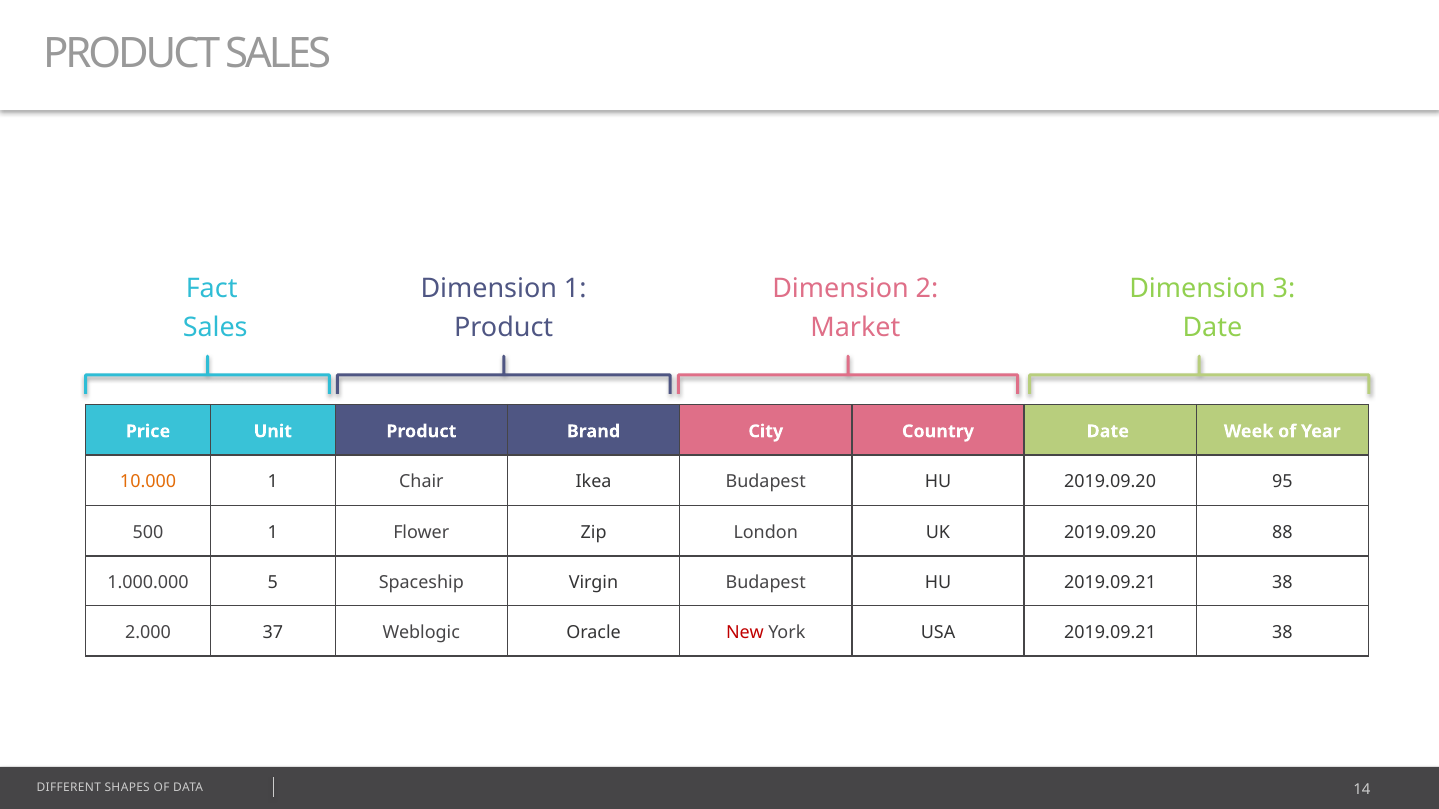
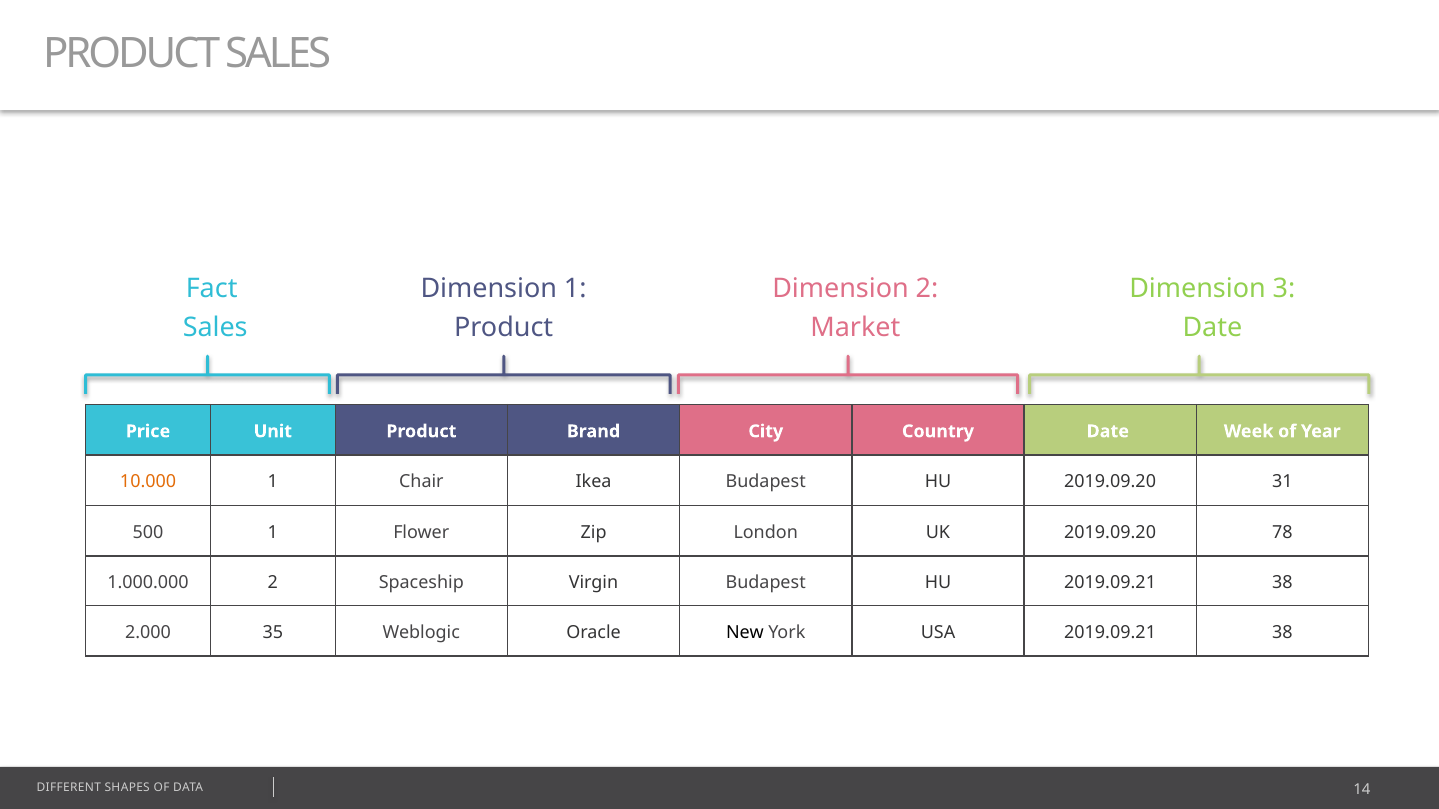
95: 95 -> 31 (1282, 482)
88: 88 -> 78 (1282, 533)
1.000.000 5: 5 -> 2 (273, 583)
37: 37 -> 35 (273, 633)
New colour: red -> black (745, 633)
